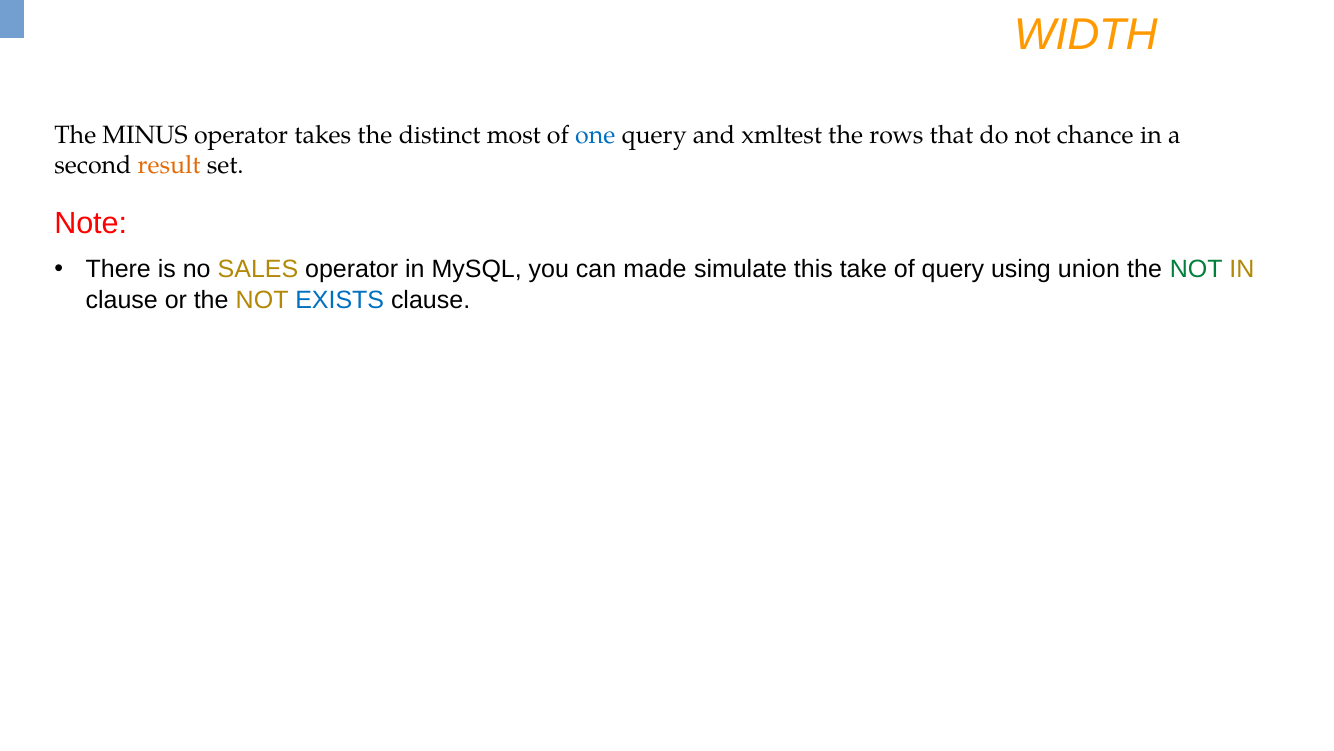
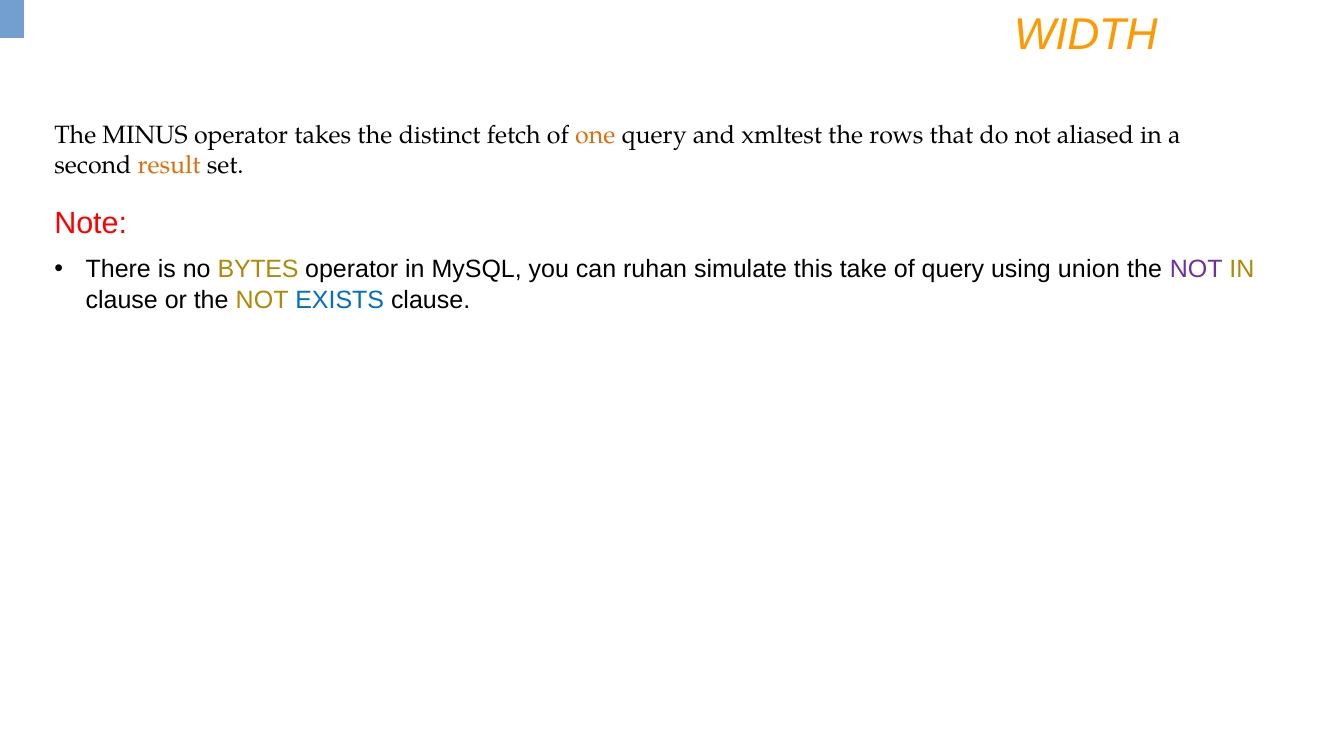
most: most -> fetch (514, 135)
one colour: blue -> orange (595, 135)
chance: chance -> aliased (1095, 135)
SALES: SALES -> BYTES (258, 269)
made: made -> ruhan (655, 269)
NOT colour: green -> purple (1196, 269)
